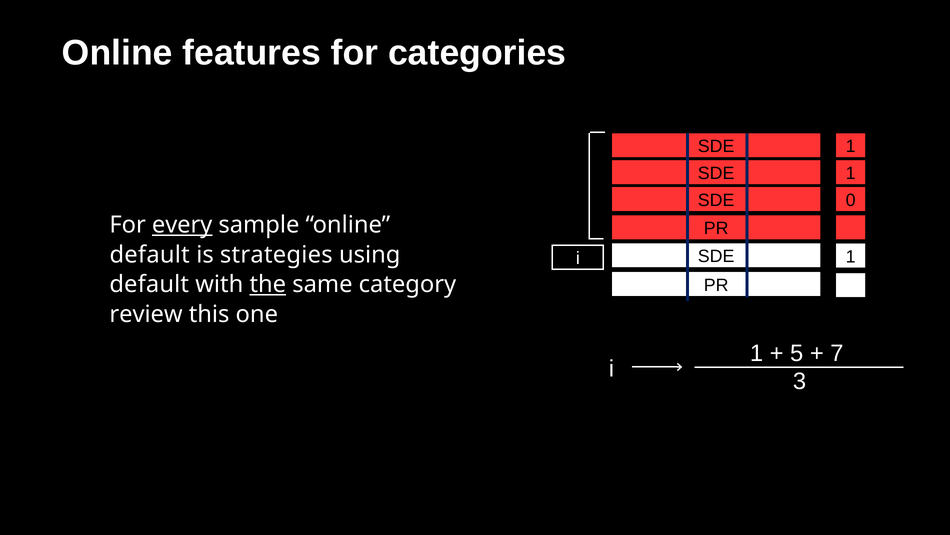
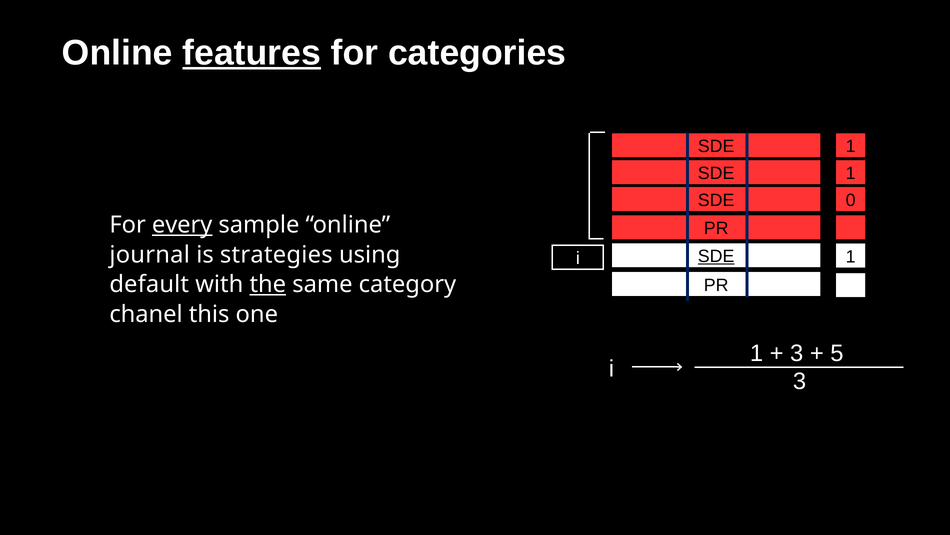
features underline: none -> present (252, 53)
default: default -> journal (150, 255)
SDE underline: none -> present (716, 256)
review: review -> chanel (146, 314)
5: 5 -> 3 (797, 353)
7: 7 -> 5 (837, 353)
